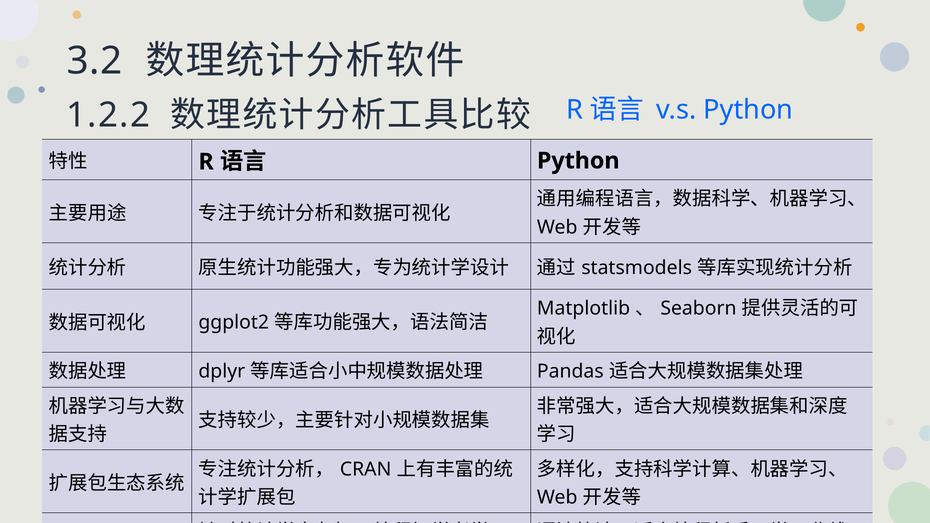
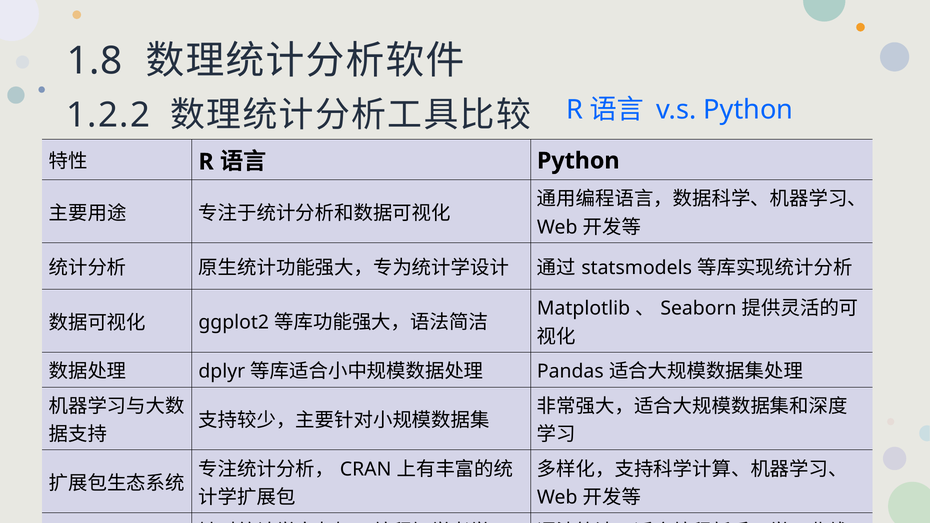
3.2: 3.2 -> 1.8 (95, 61)
